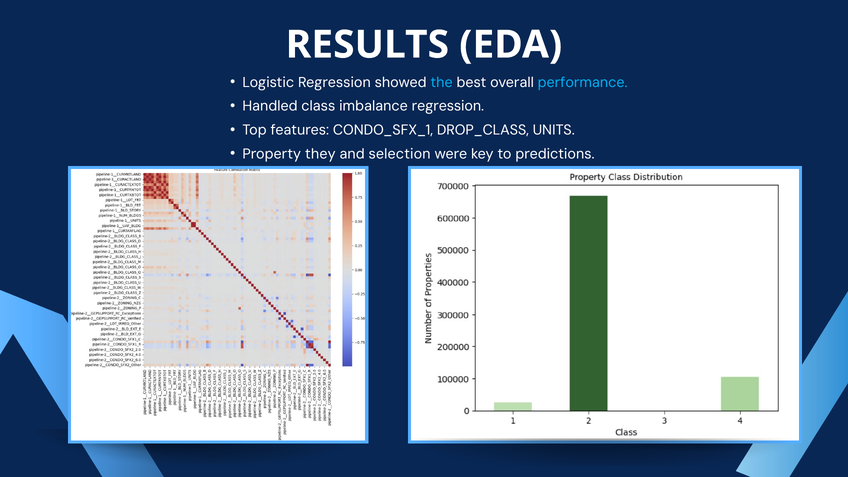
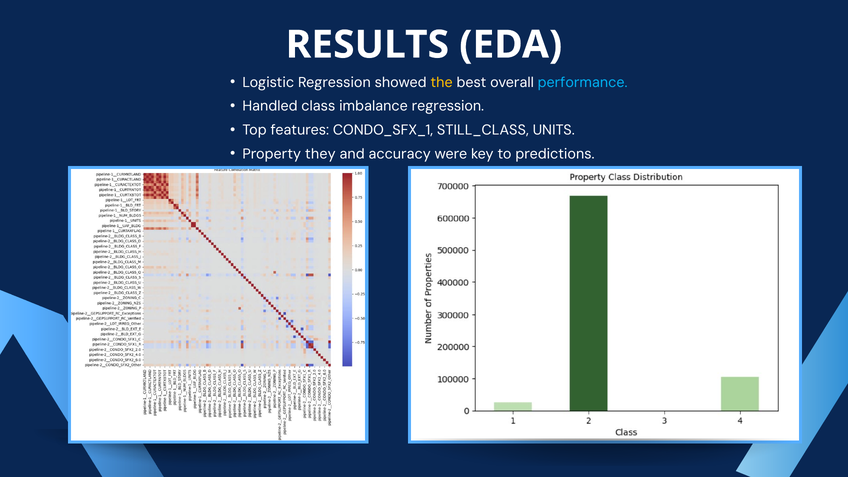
the colour: light blue -> yellow (442, 82)
DROP_CLASS: DROP_CLASS -> STILL_CLASS (483, 130)
selection: selection -> accuracy (400, 154)
